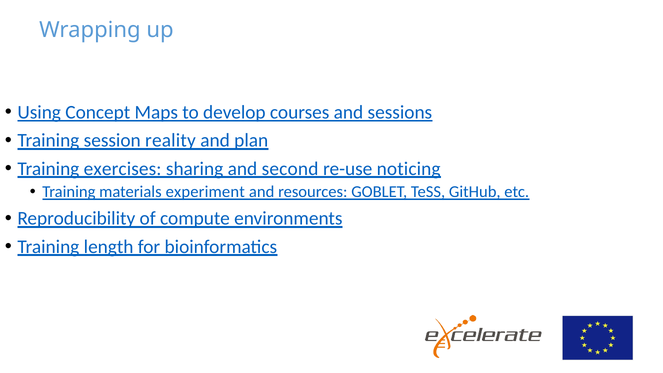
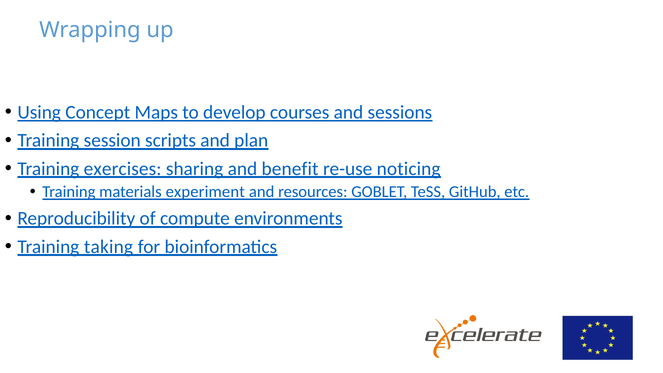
reality: reality -> scripts (171, 141)
second: second -> benefit (290, 169)
length: length -> taking (109, 247)
